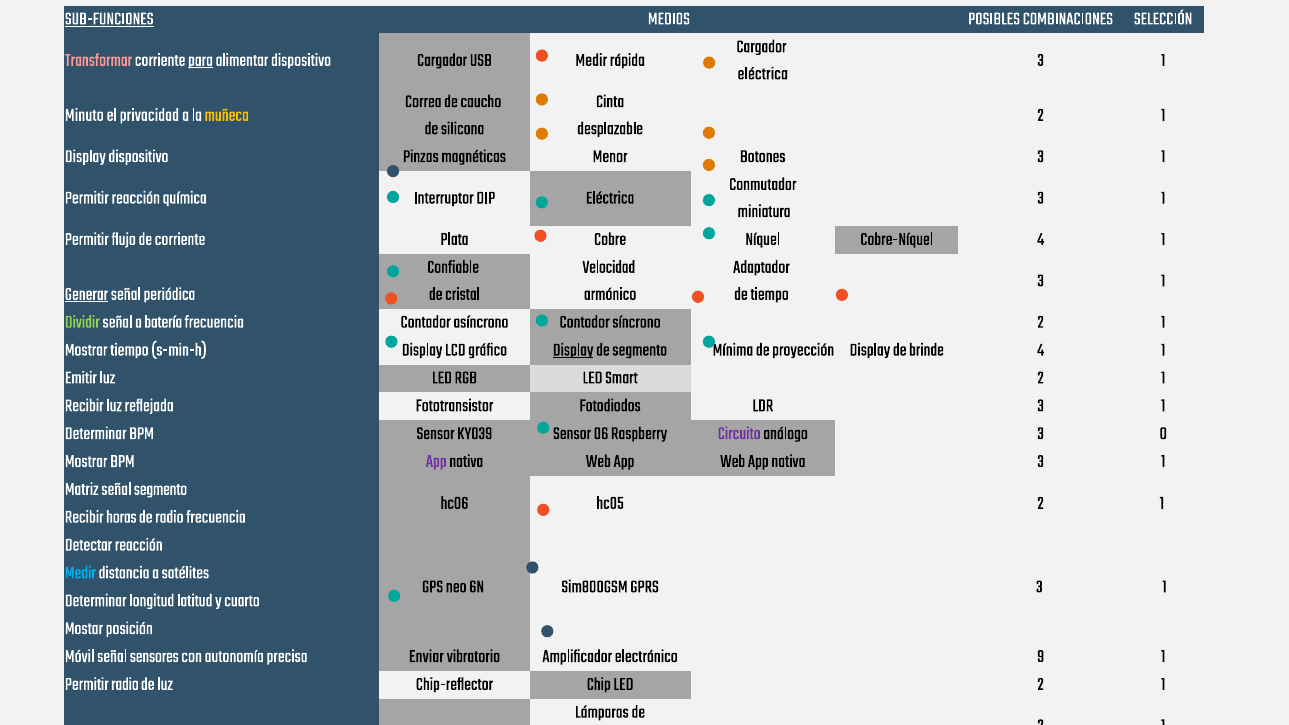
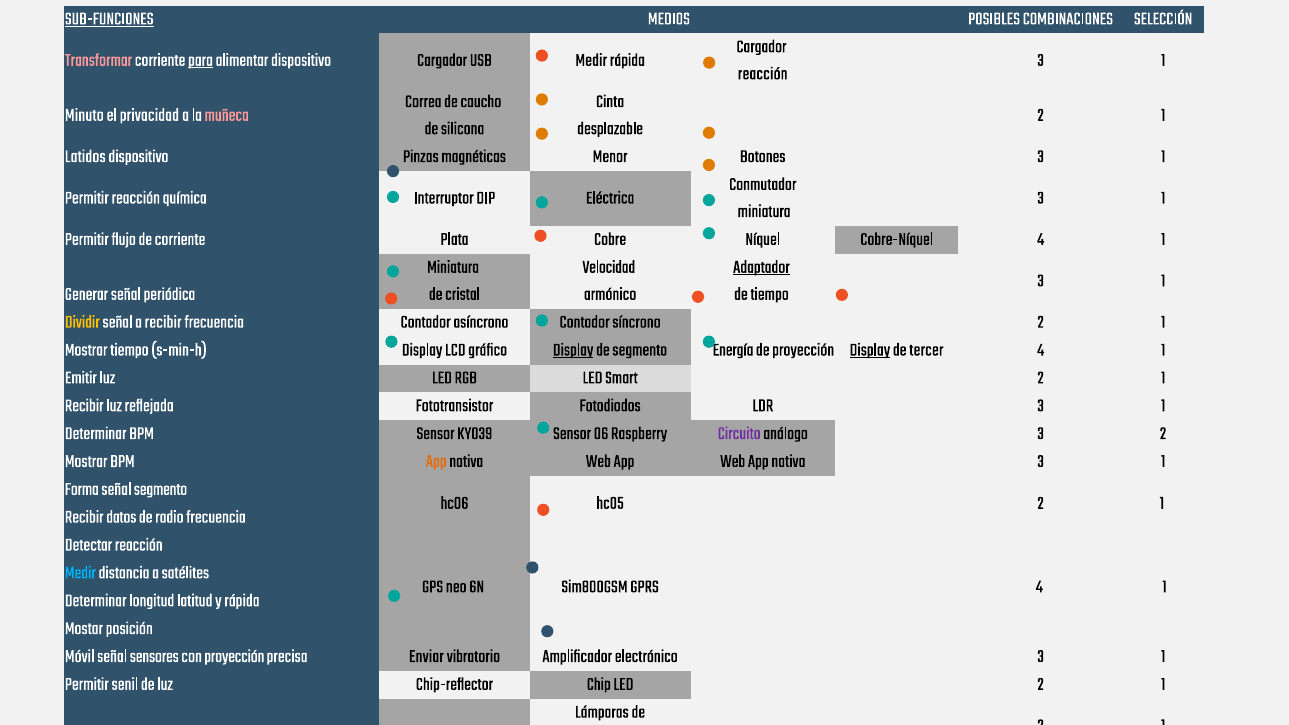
eléctrica: eléctrica -> reacción (763, 73)
muñeca colour: yellow -> pink (227, 115)
Display: Display -> Latidos (85, 156)
Confiable: Confiable -> Miniatura (453, 267)
Adaptador underline: none -> present (761, 267)
Generar underline: present -> none (86, 294)
Dividir colour: light green -> yellow (82, 321)
a batería: batería -> recibir (163, 321)
Mínima: Mínima -> Energía (733, 349)
Display underline: none -> present (870, 349)
brinde: brinde -> tercer (926, 349)
3 0: 0 -> 2 (1163, 433)
App colour: purple -> orange (436, 461)
Matriz: Matriz -> Forma (82, 489)
horas: horas -> datos (121, 517)
GPRS 3: 3 -> 4 (1039, 586)
y cuarto: cuarto -> rápida (242, 600)
con autonomía: autonomía -> proyección (234, 656)
electrónico 9: 9 -> 3 (1041, 656)
Permitir radio: radio -> senil (125, 684)
